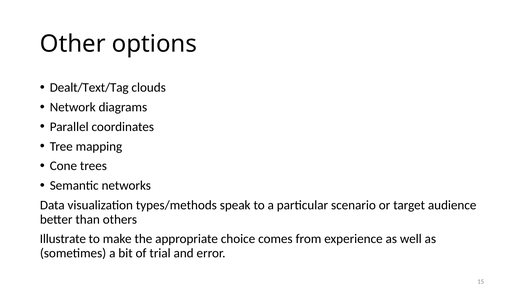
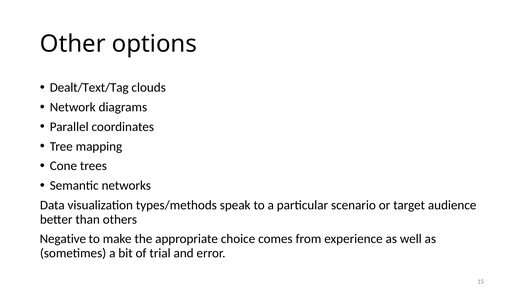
Illustrate: Illustrate -> Negative (63, 239)
